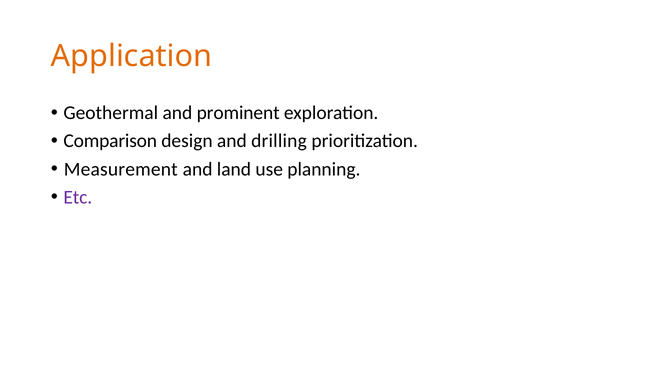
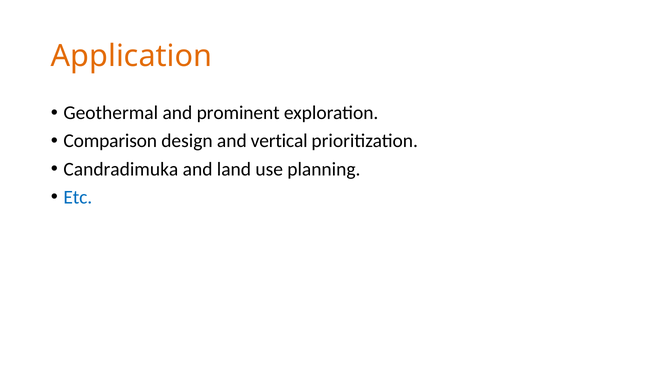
drilling: drilling -> vertical (279, 141)
Measurement: Measurement -> Candradimuka (121, 169)
Etc colour: purple -> blue (78, 197)
